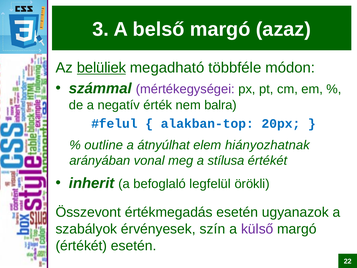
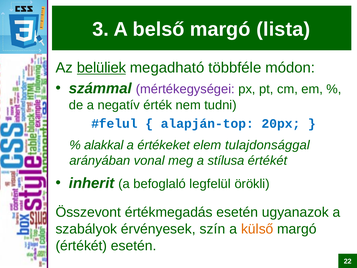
azaz: azaz -> lista (283, 29)
balra: balra -> tudni (221, 105)
alakban-top: alakban-top -> alapján-top (207, 123)
outline: outline -> alakkal (104, 145)
átnyúlhat: átnyúlhat -> értékeket (164, 145)
hiányozhatnak: hiányozhatnak -> tulajdonsággal (267, 145)
külső colour: purple -> orange (257, 229)
